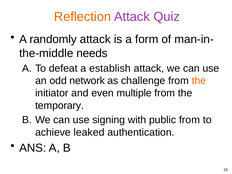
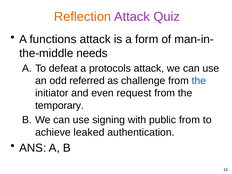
randomly: randomly -> functions (53, 39)
establish: establish -> protocols (110, 68)
network: network -> referred (87, 81)
the colour: orange -> blue (199, 81)
multiple: multiple -> request (134, 93)
